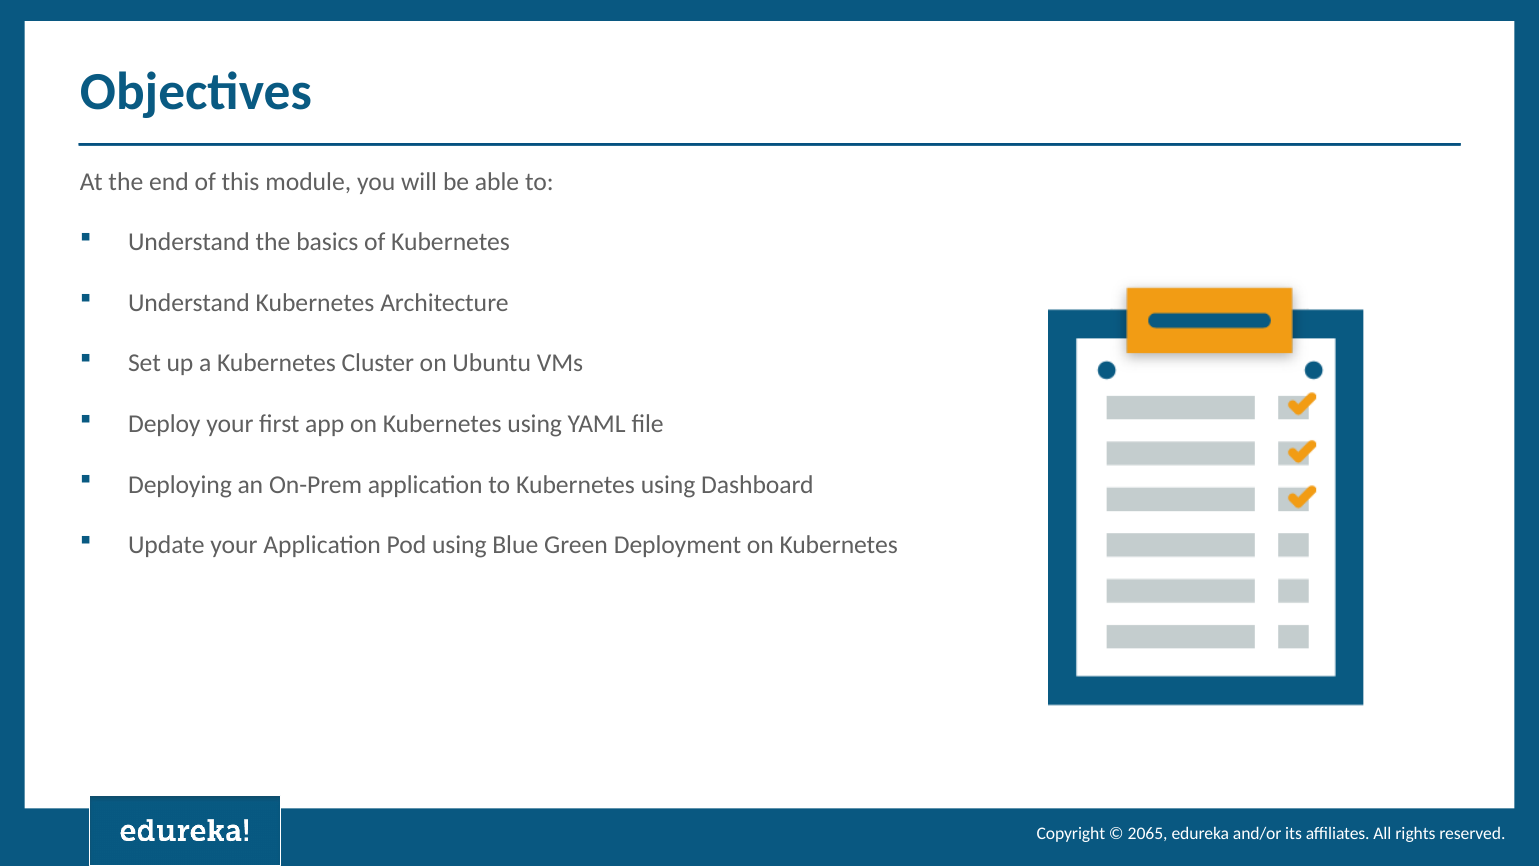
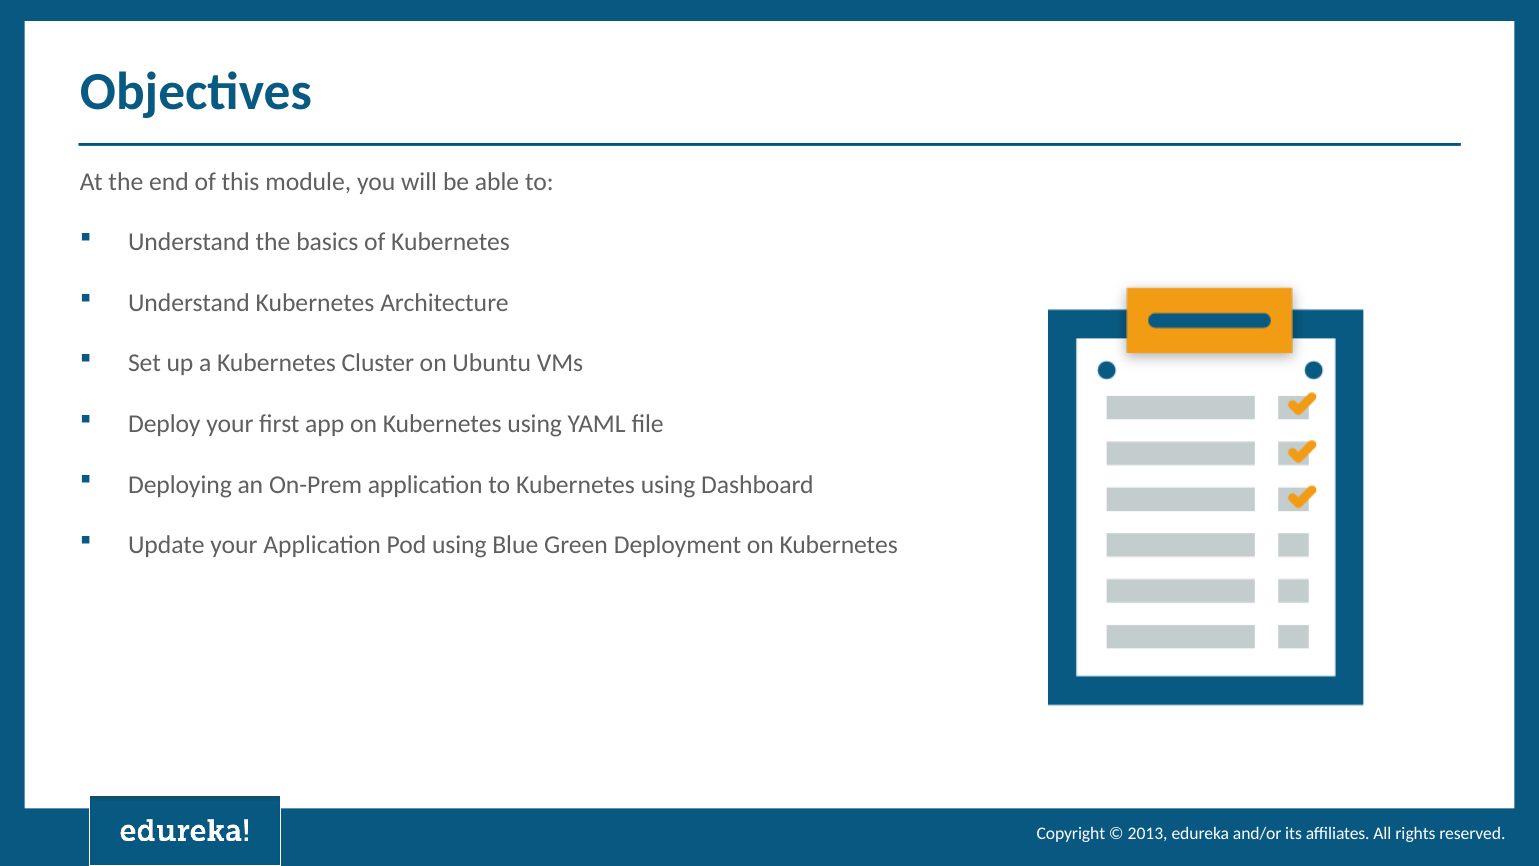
2065: 2065 -> 2013 (1148, 834)
